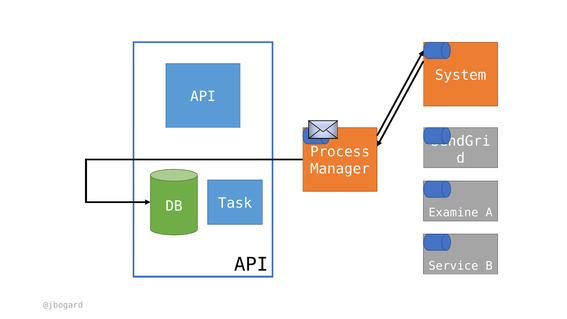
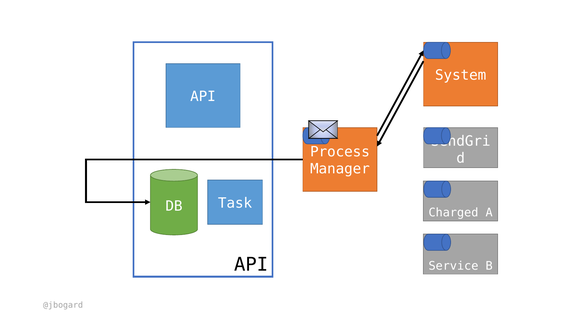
Examine: Examine -> Charged (453, 213)
